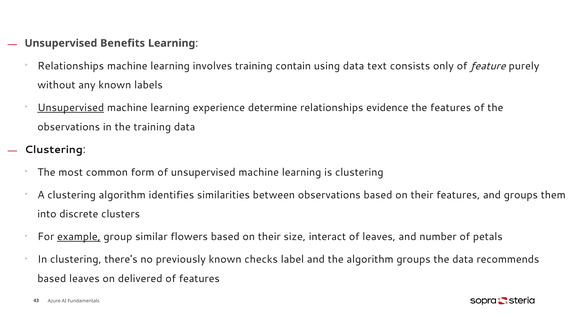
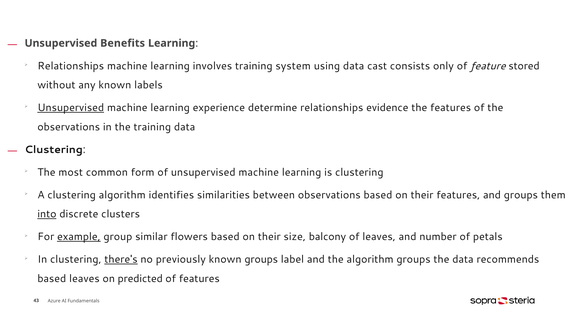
contain: contain -> system (293, 66)
text: text -> cast (377, 66)
purely: purely -> stored (524, 66)
into underline: none -> present (47, 214)
interact: interact -> balcony (327, 237)
there's underline: none -> present (121, 260)
known checks: checks -> groups (261, 260)
delivered: delivered -> predicted (140, 279)
